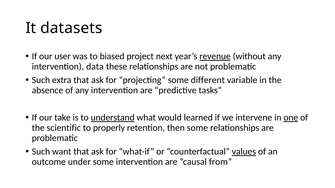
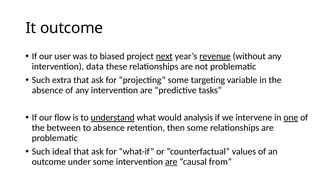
It datasets: datasets -> outcome (72, 28)
next underline: none -> present (164, 56)
different: different -> targeting (208, 80)
take: take -> flow (63, 118)
learned: learned -> analysis (198, 118)
scientific: scientific -> between (64, 128)
to properly: properly -> absence (109, 128)
want: want -> ideal (62, 152)
values underline: present -> none (244, 152)
are underline: none -> present (171, 162)
